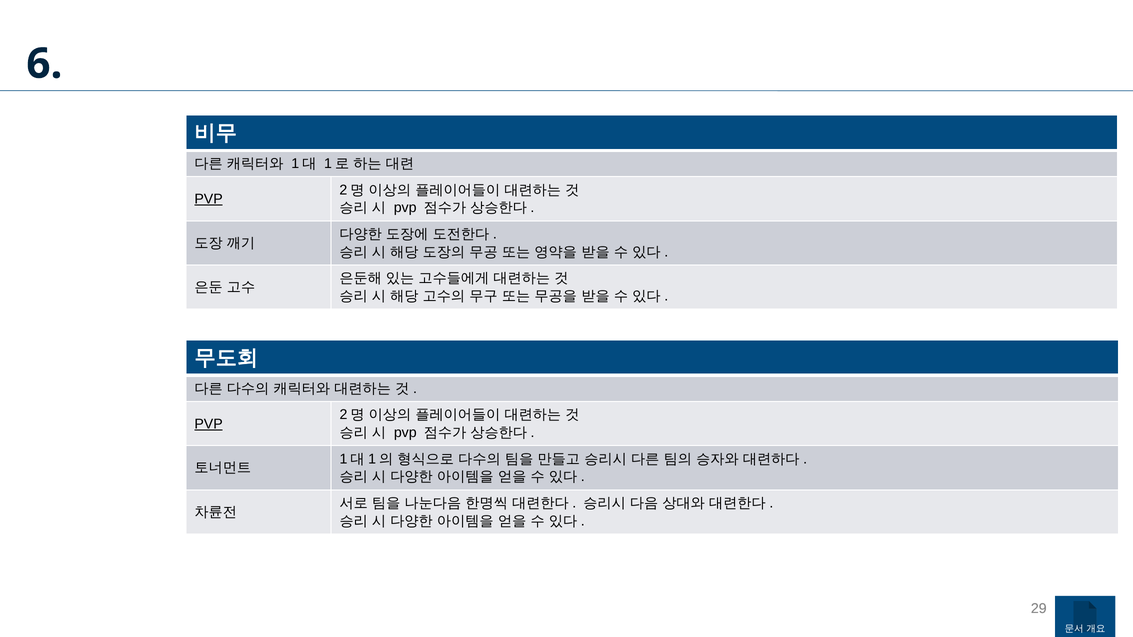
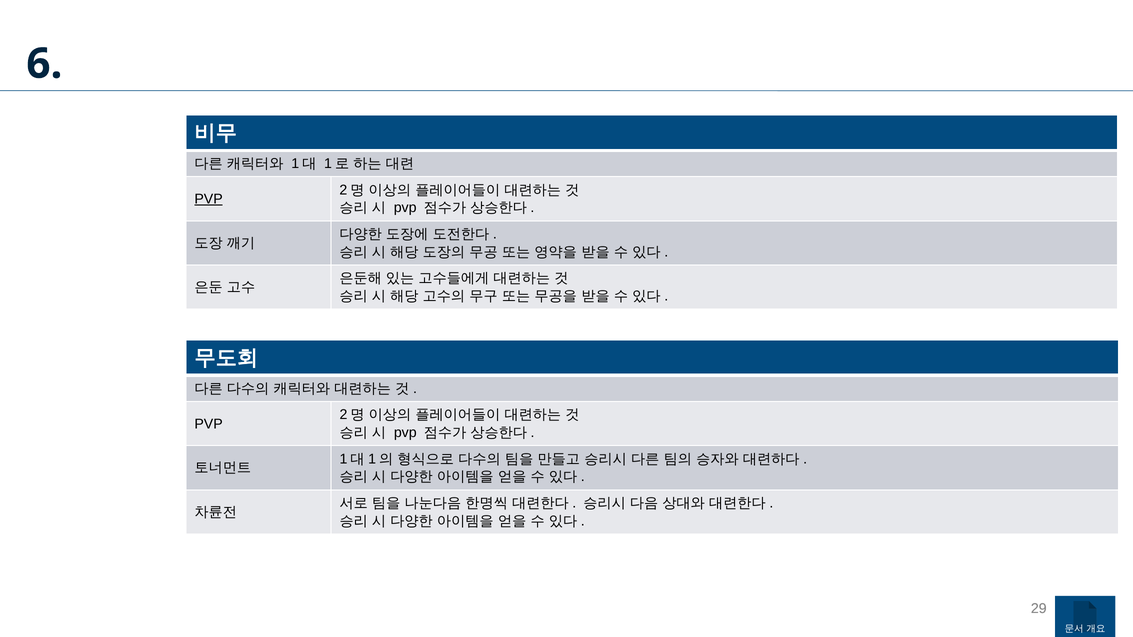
PVP underline: present -> none (209, 424)
